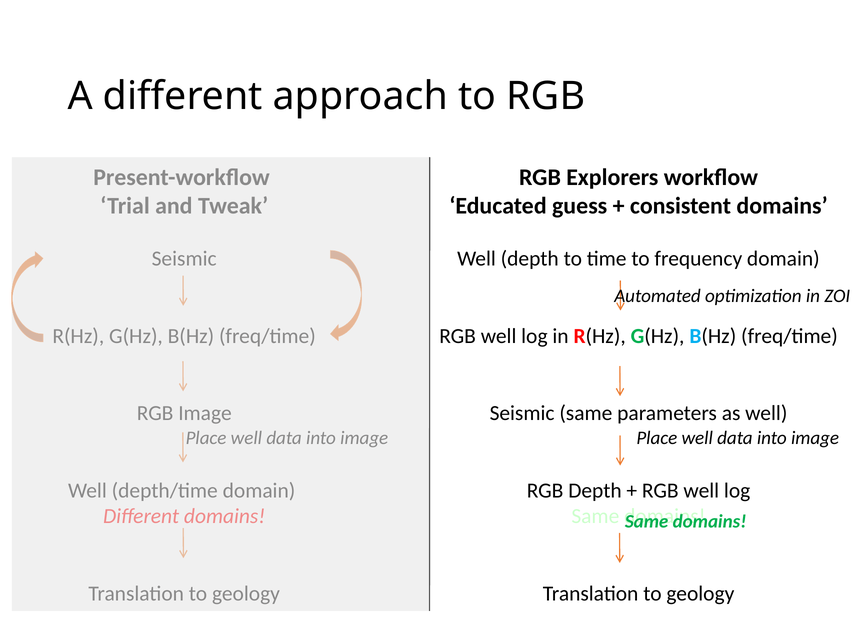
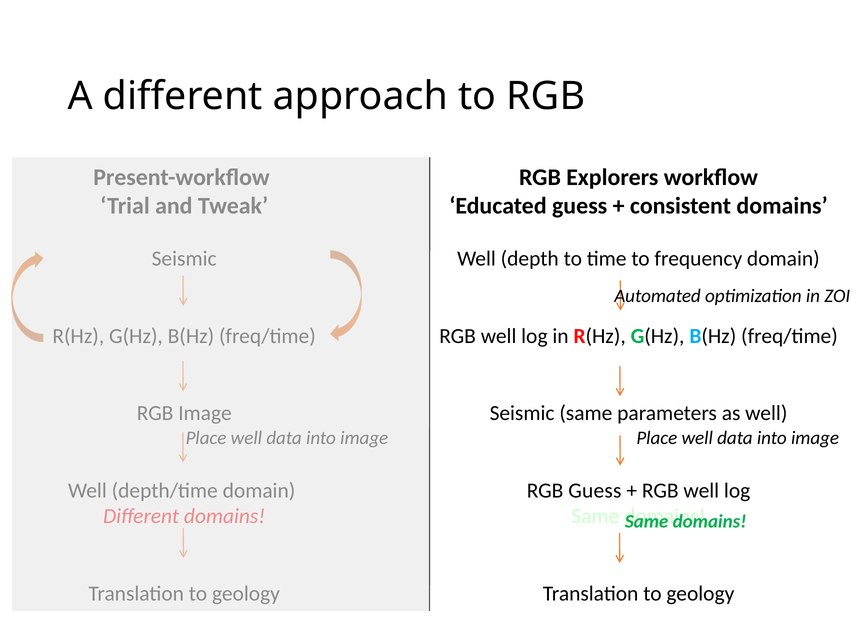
RGB Depth: Depth -> Guess (595, 491)
